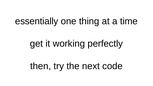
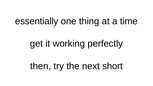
code: code -> short (113, 66)
